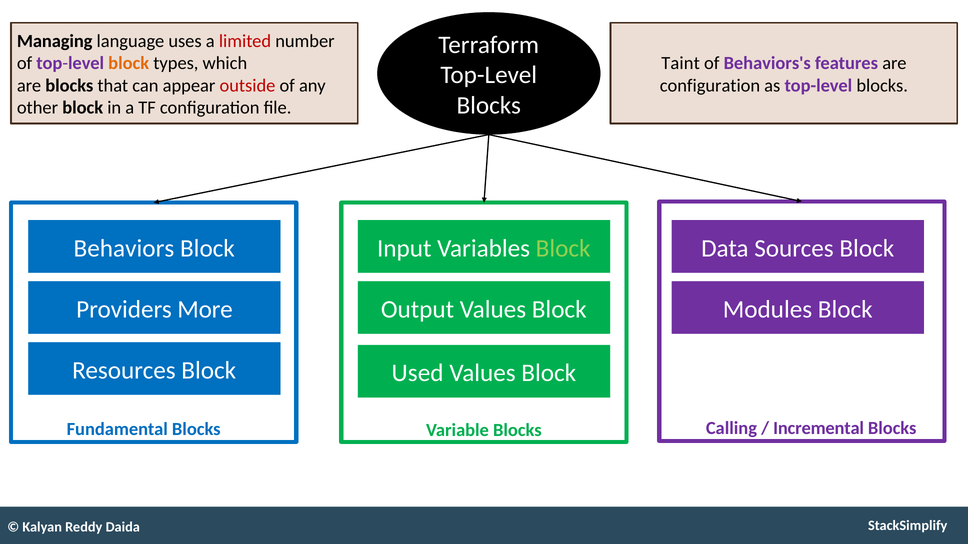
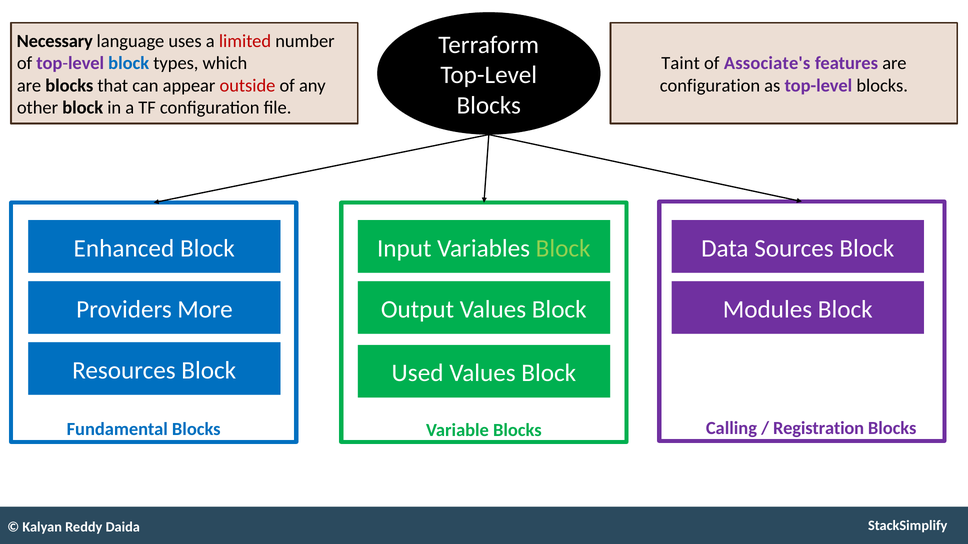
Managing: Managing -> Necessary (55, 41)
Behaviors's: Behaviors's -> Associate's (767, 63)
block colour: orange -> blue (129, 63)
Behaviors: Behaviors -> Enhanced (124, 248)
Incremental: Incremental -> Registration (819, 428)
